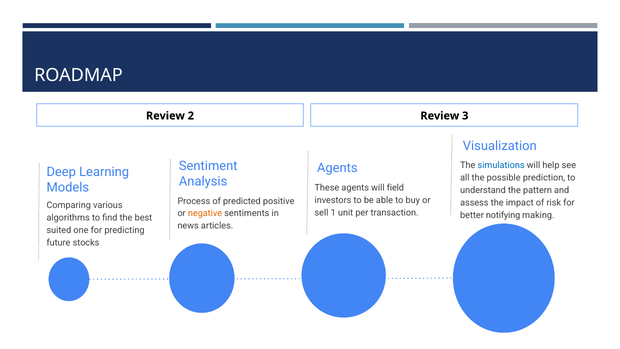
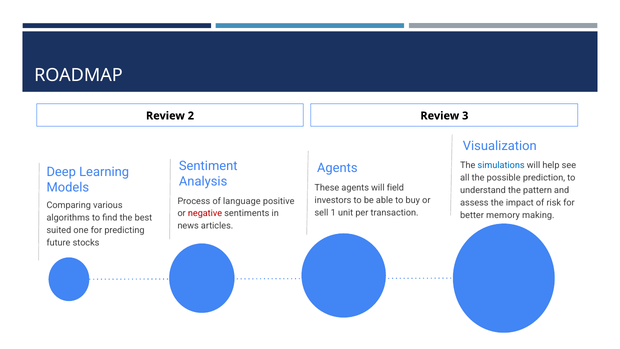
predicted: predicted -> language (242, 201)
negative colour: orange -> red (205, 213)
notifying: notifying -> memory (503, 215)
